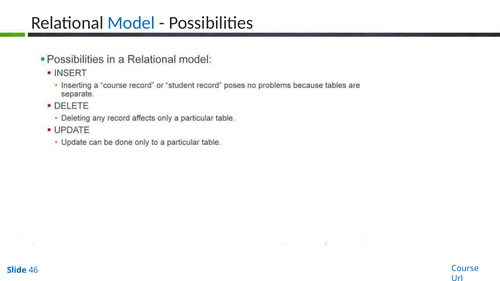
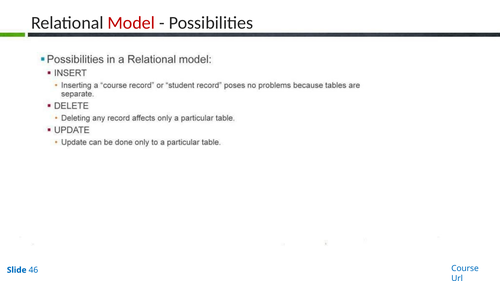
Model colour: blue -> red (131, 23)
